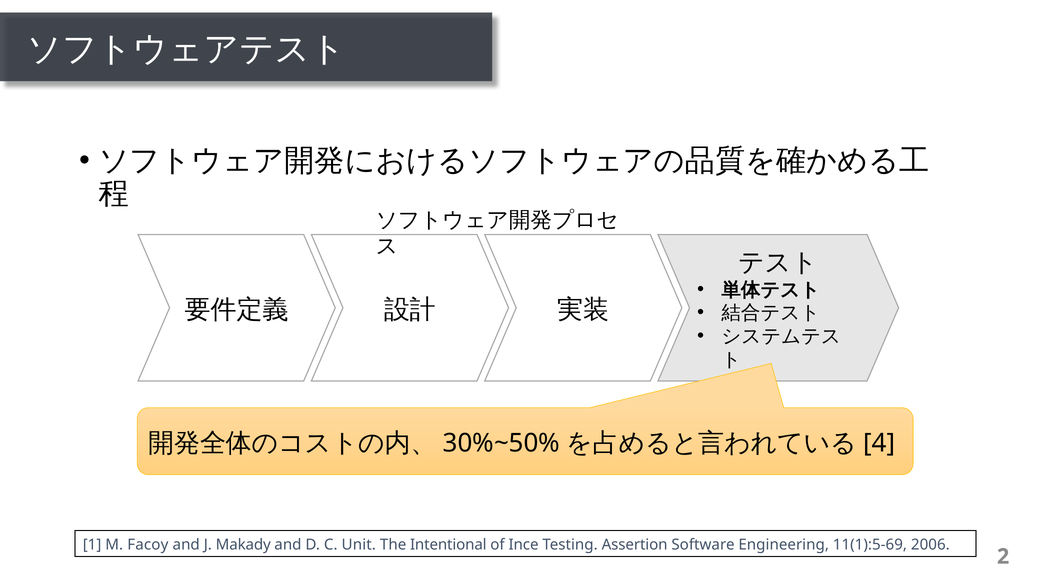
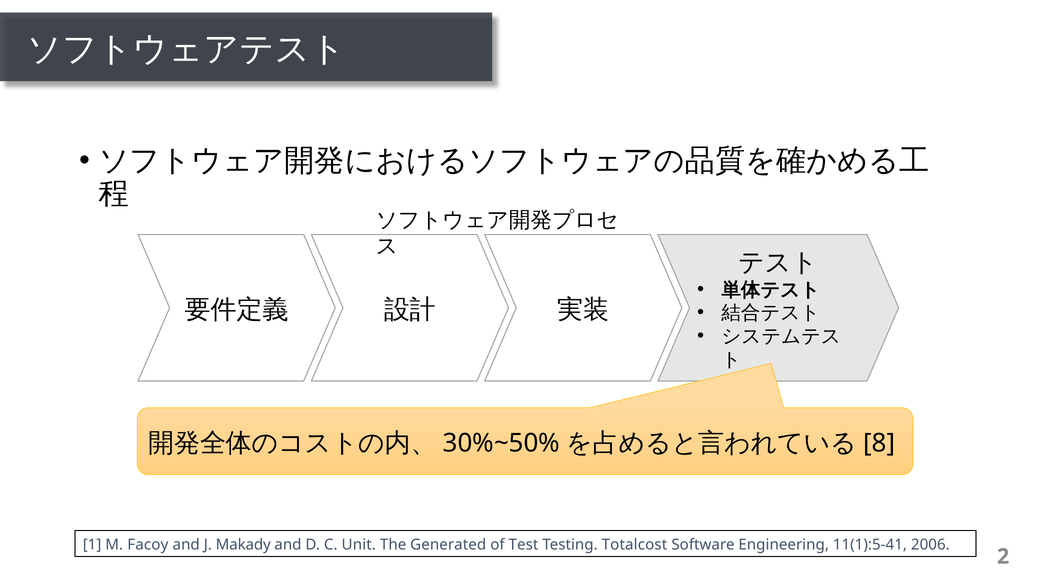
4: 4 -> 8 (879, 443)
Intentional: Intentional -> Generated (448, 544)
Ince: Ince -> Test (523, 544)
Assertion: Assertion -> Totalcost (634, 544)
11(1):5-69: 11(1):5-69 -> 11(1):5-41 (870, 544)
